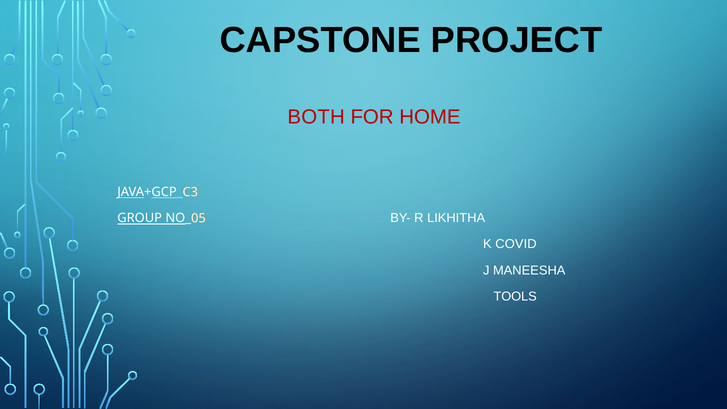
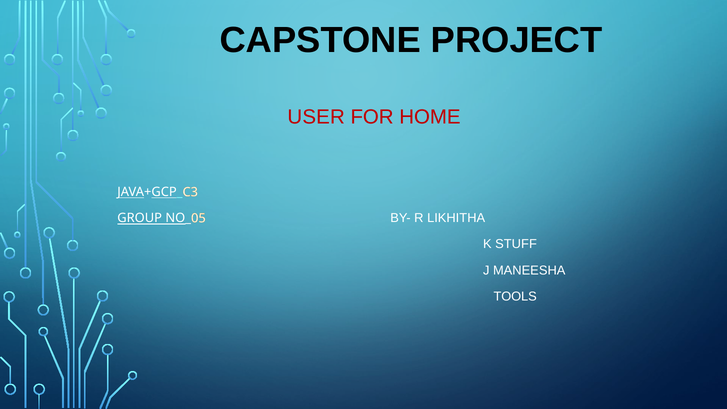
BOTH: BOTH -> USER (316, 117)
COVID: COVID -> STUFF (516, 244)
